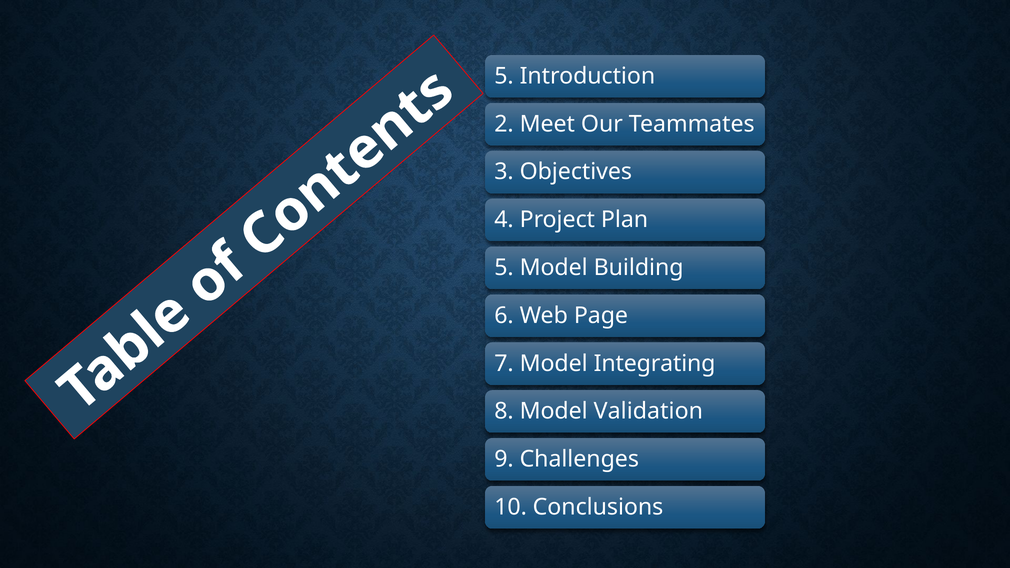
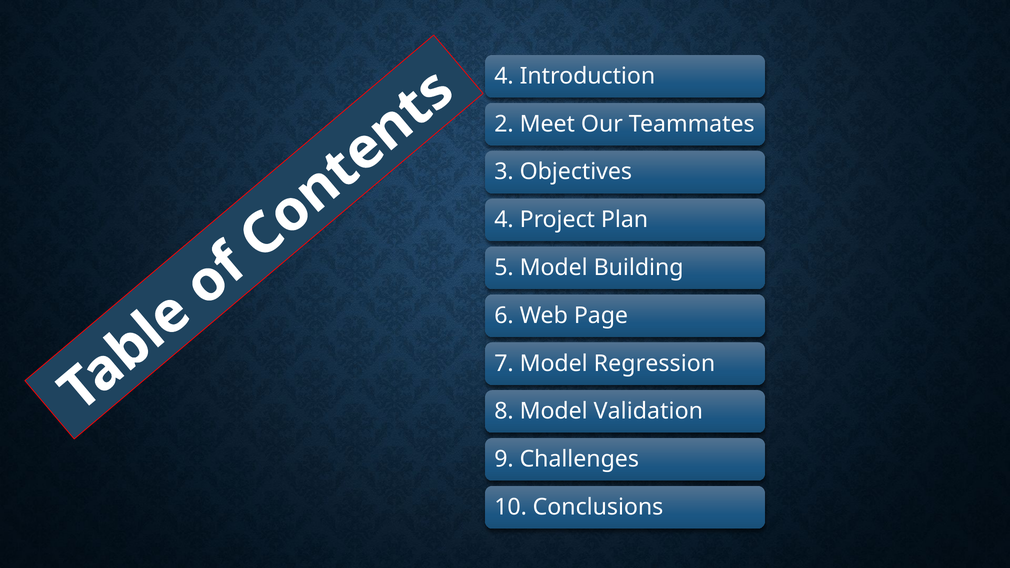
5: 5 -> 4 (504, 76)
Integrating: Integrating -> Regression (654, 363)
